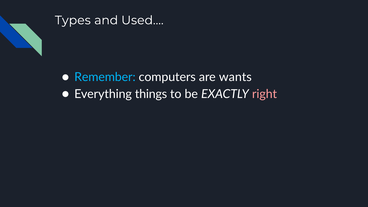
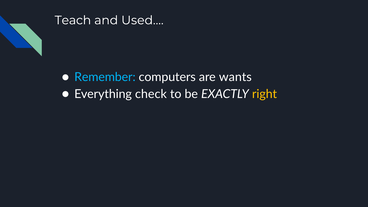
Types: Types -> Teach (73, 20)
things: things -> check (151, 94)
right colour: pink -> yellow (265, 94)
